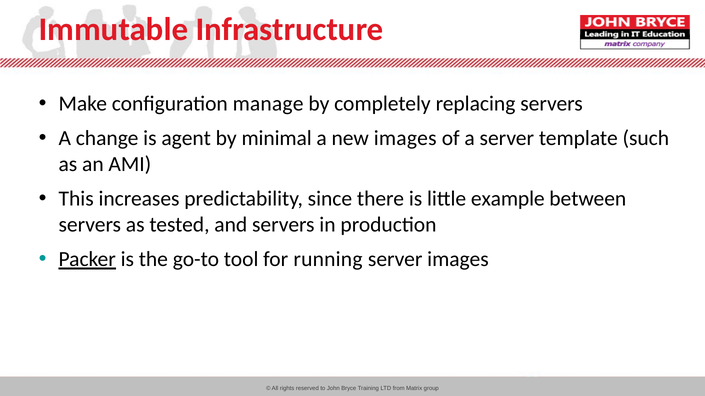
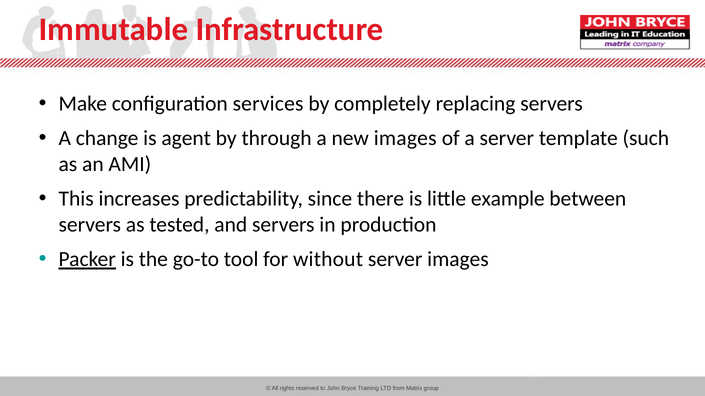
manage: manage -> services (268, 104)
minimal: minimal -> through (277, 138)
running: running -> without (328, 259)
